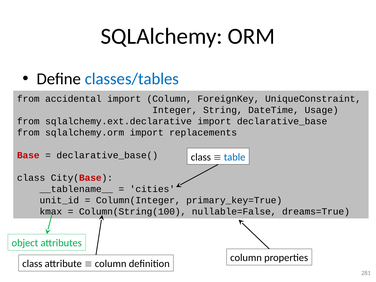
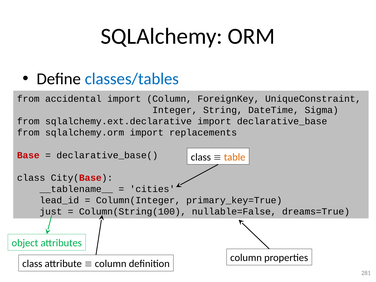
Usage: Usage -> Sigma (322, 110)
table colour: blue -> orange (235, 157)
unit_id: unit_id -> lead_id (59, 200)
kmax: kmax -> just (51, 212)
